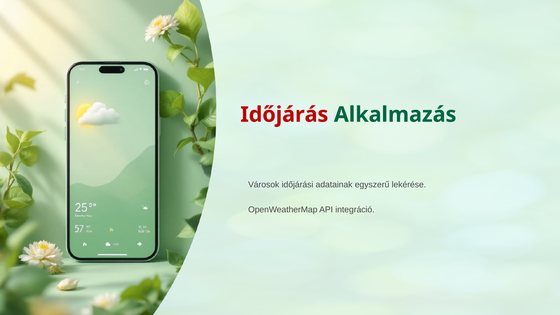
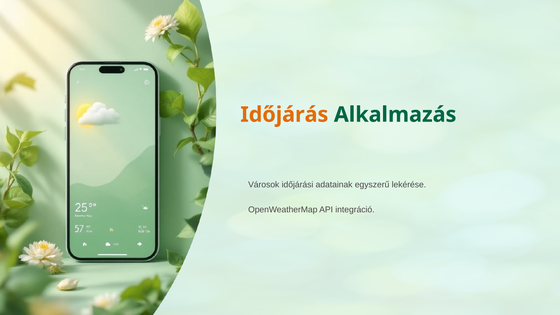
Időjárás colour: red -> orange (284, 115)
